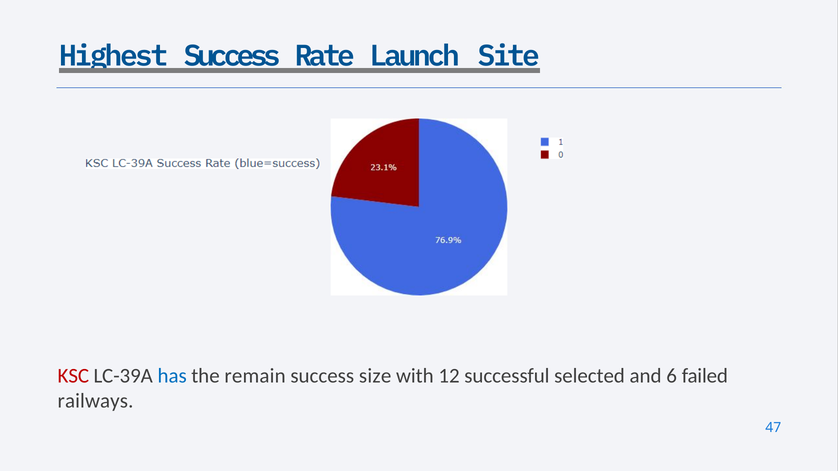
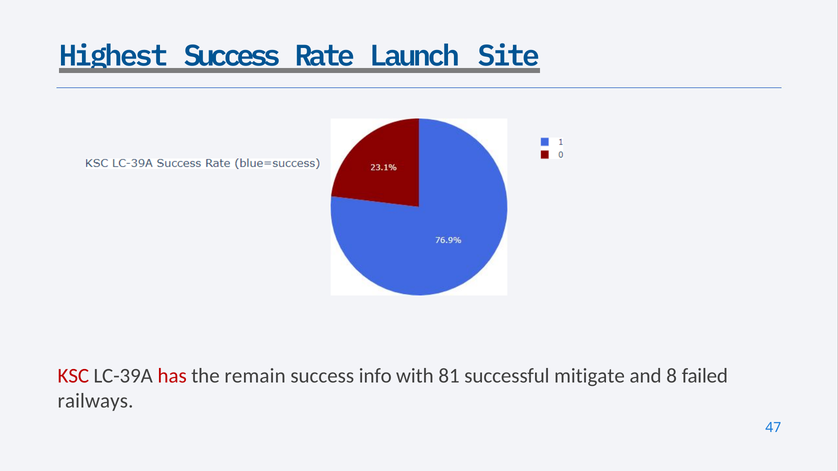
has colour: blue -> red (172, 376)
size: size -> info (375, 376)
12: 12 -> 81 (449, 376)
selected: selected -> mitigate (590, 376)
6: 6 -> 8 (672, 376)
